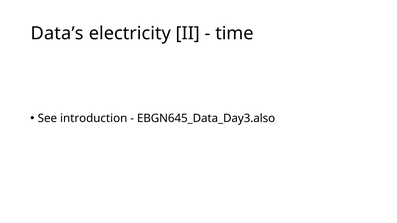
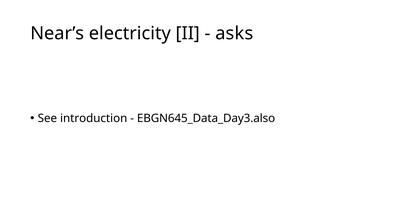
Data’s: Data’s -> Near’s (57, 33)
time: time -> asks (234, 33)
